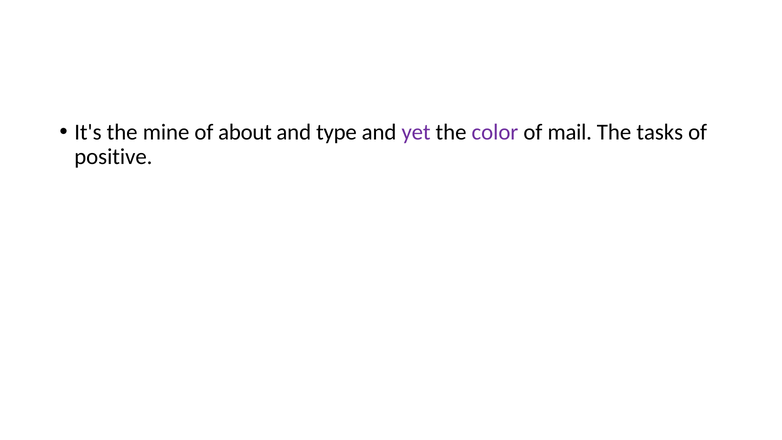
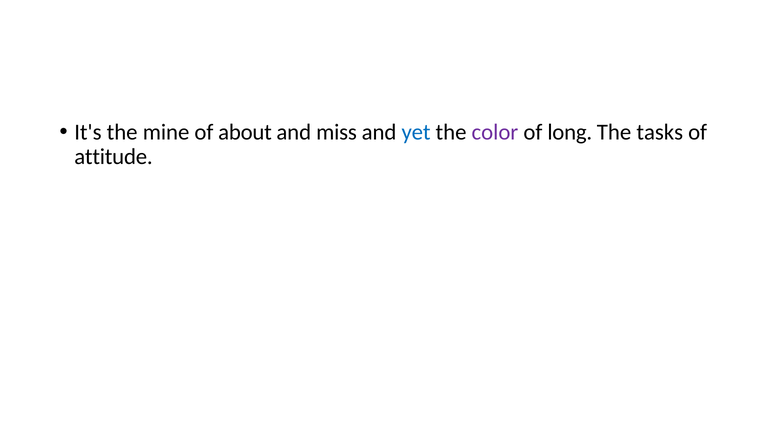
type: type -> miss (337, 132)
yet colour: purple -> blue (416, 132)
mail: mail -> long (570, 132)
positive: positive -> attitude (113, 157)
